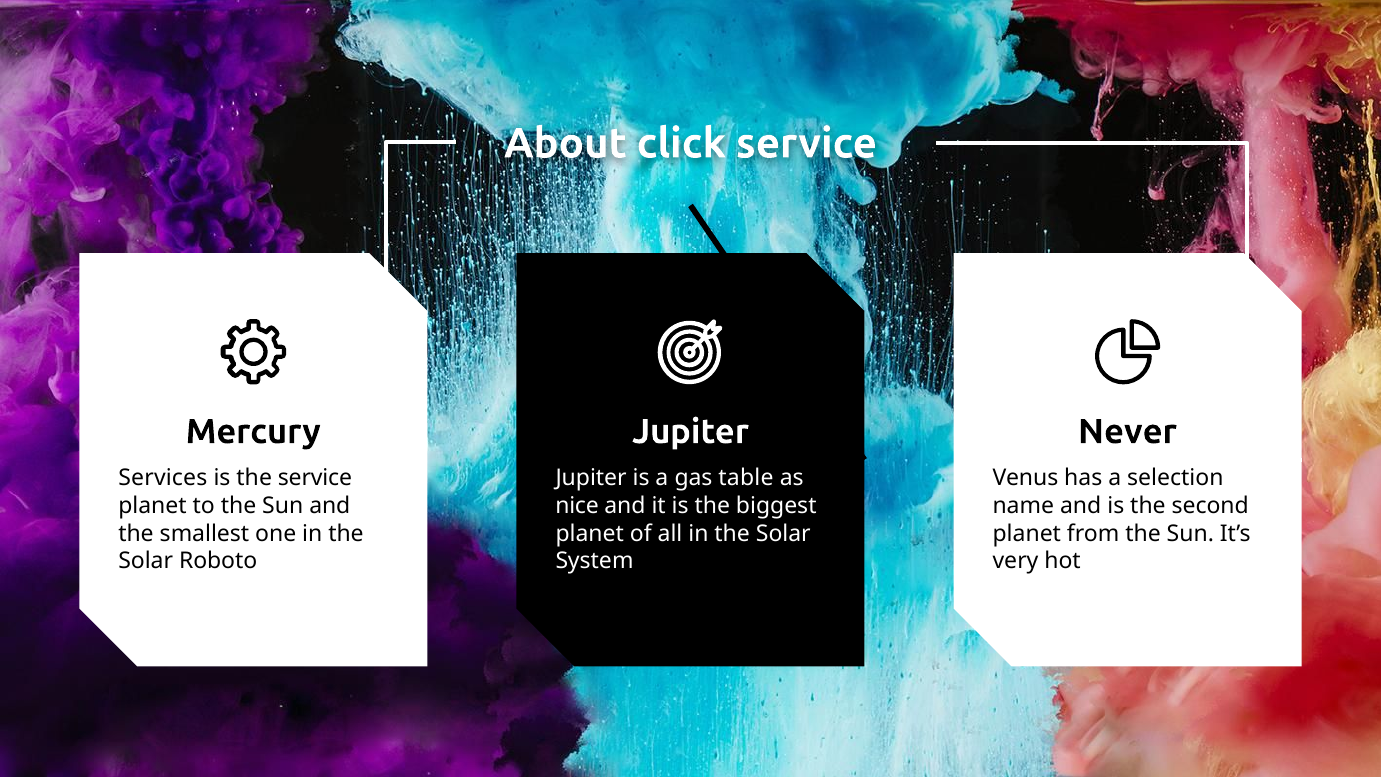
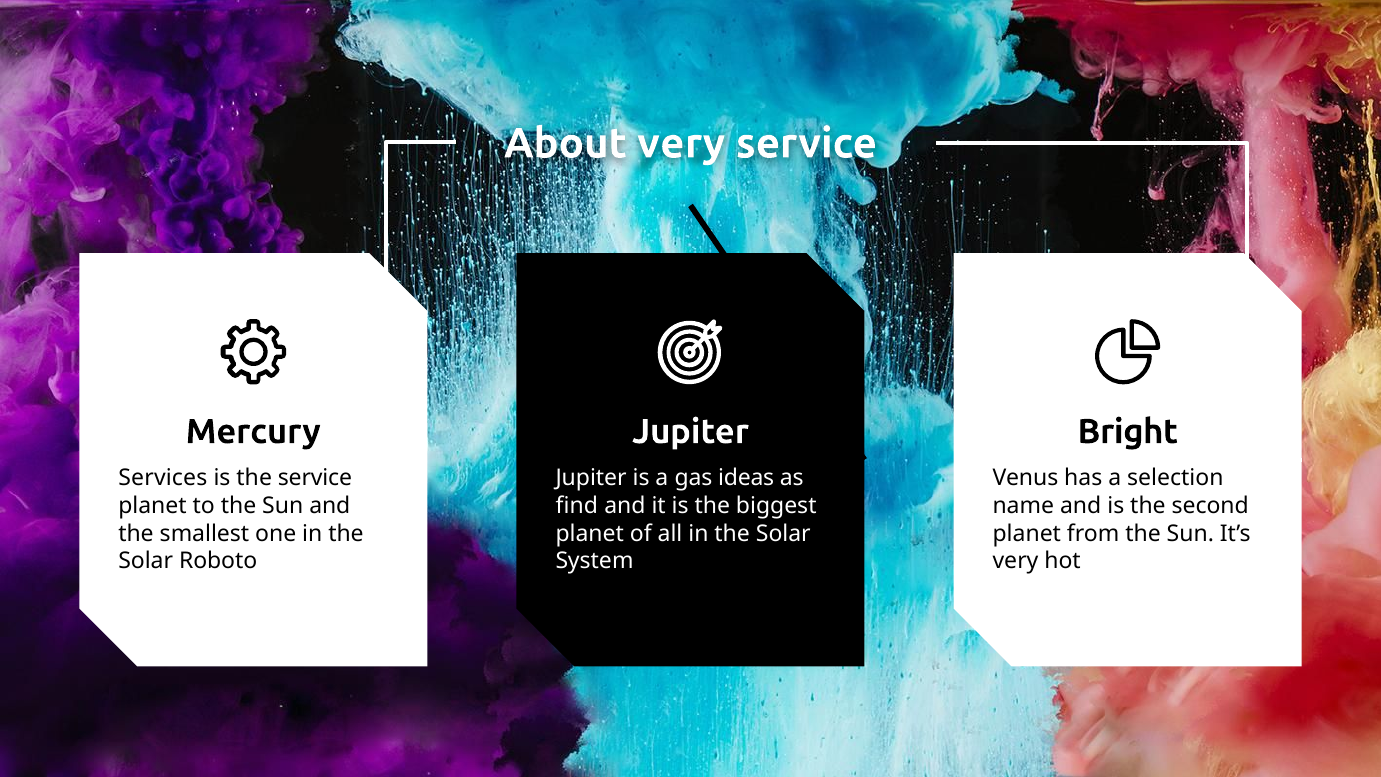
About click: click -> very (681, 143)
Never: Never -> Bright (1128, 432)
table: table -> ideas (746, 478)
nice: nice -> find (577, 506)
